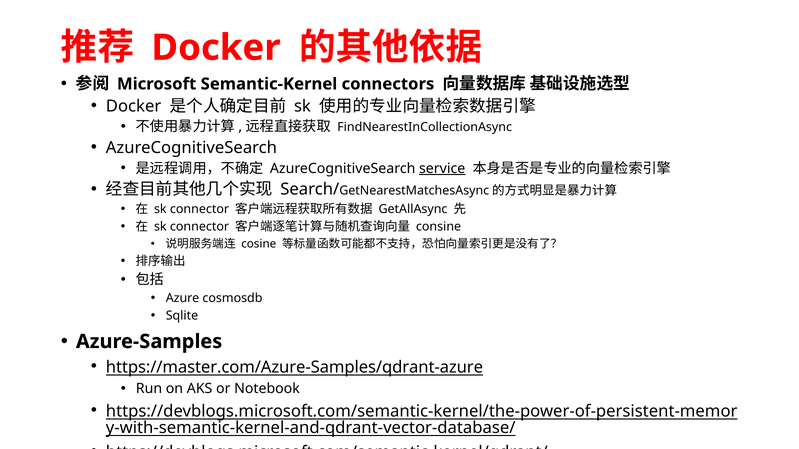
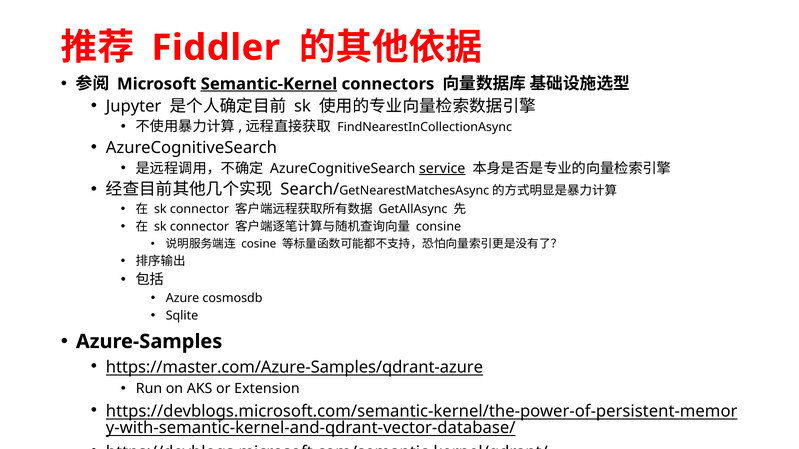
Docker: Docker -> Fiddler (216, 48)
Semantic-Kernel underline: none -> present (269, 84)
Docker: Docker -> Jupyter (134, 106)
Notebook: Notebook -> Extension (267, 389)
